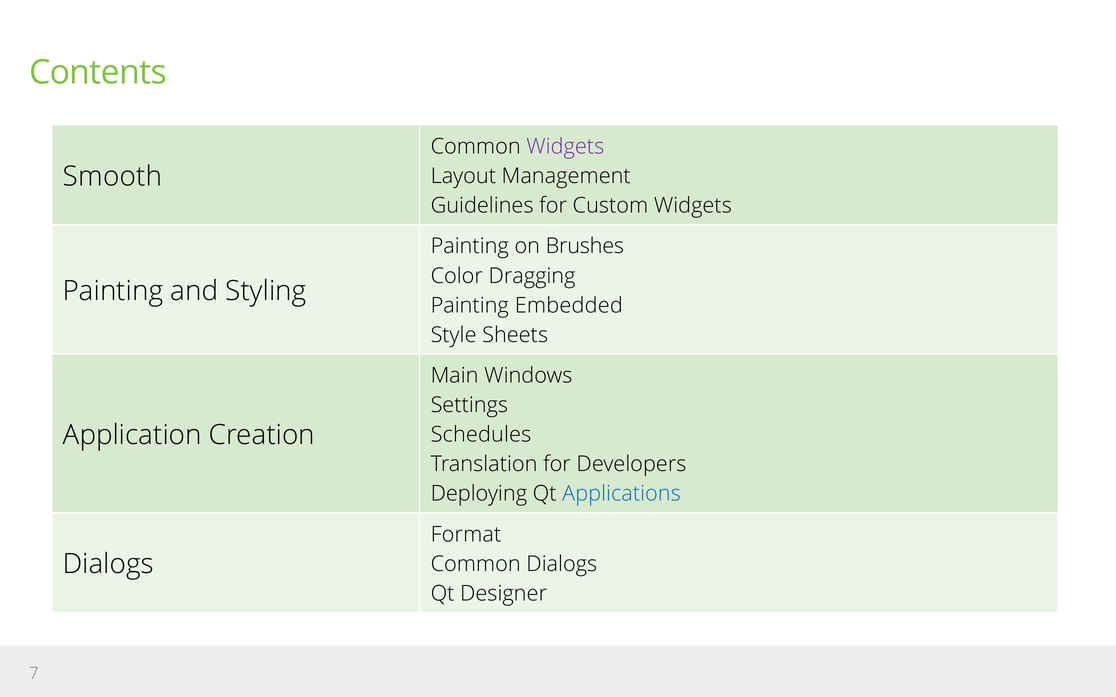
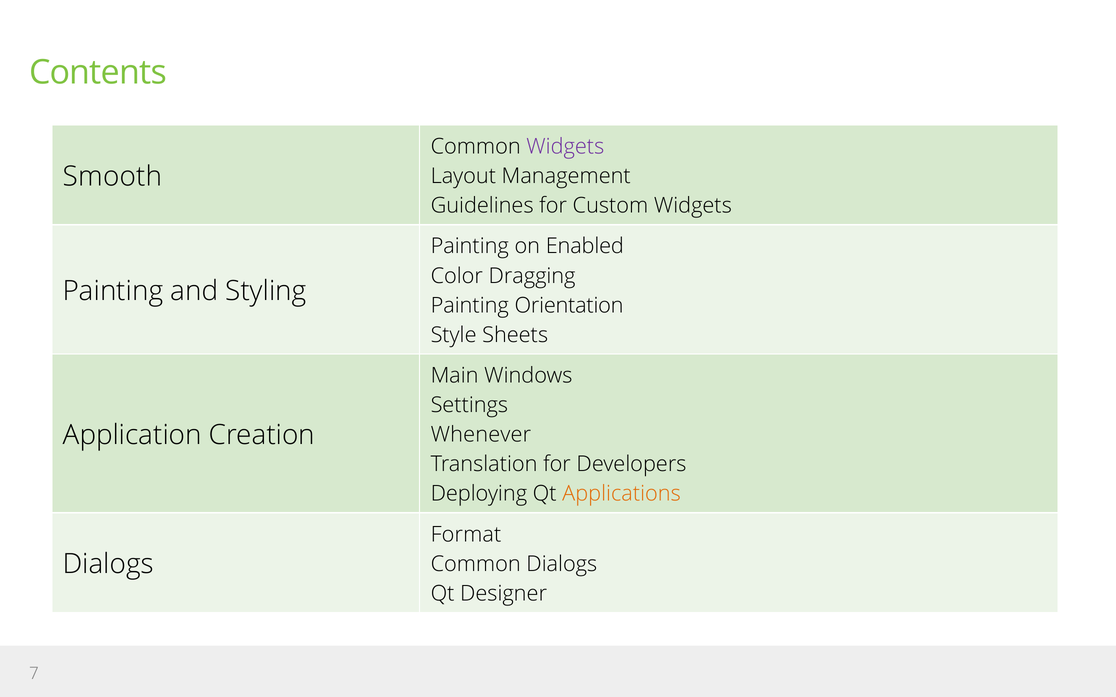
Brushes: Brushes -> Enabled (585, 246)
Embedded: Embedded -> Orientation (569, 306)
Schedules: Schedules -> Whenever (481, 435)
Applications colour: blue -> orange (621, 494)
